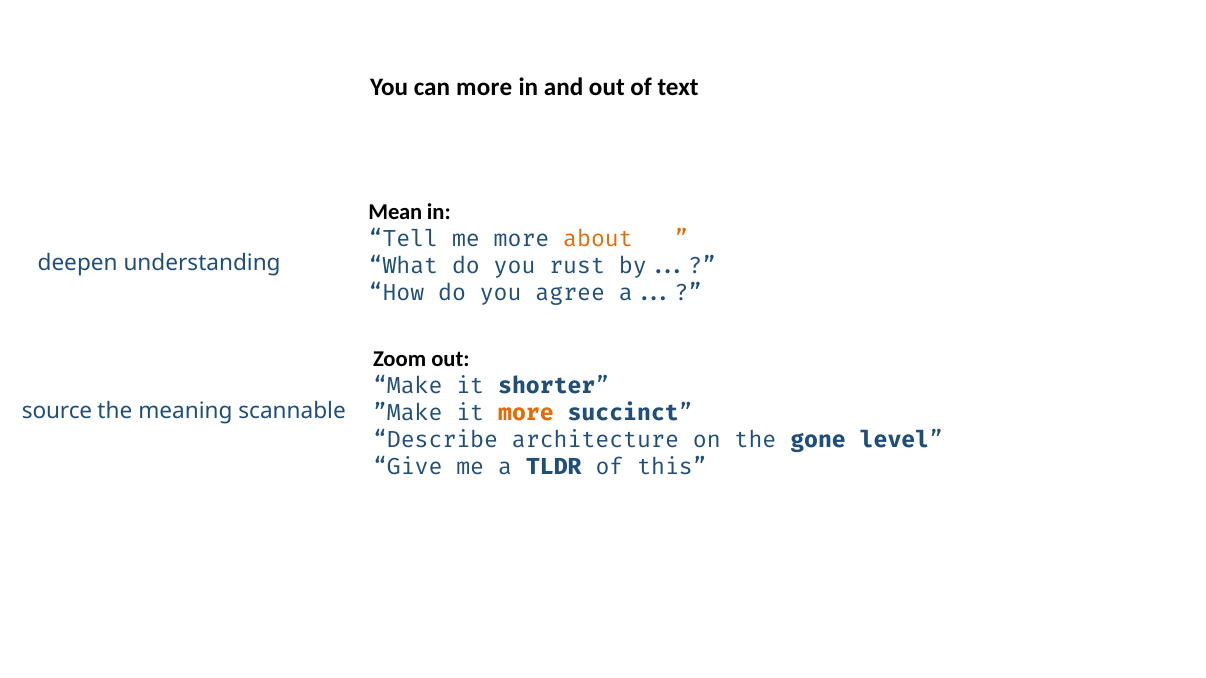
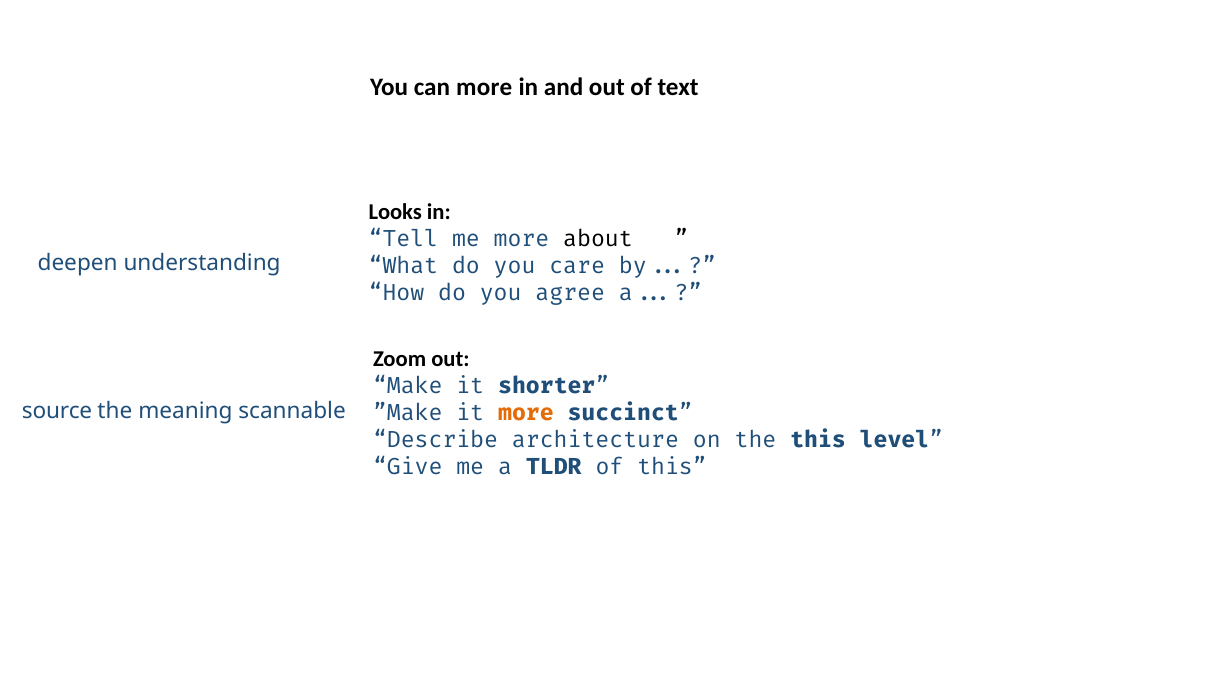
Mean: Mean -> Looks (395, 212)
about colour: orange -> black (626, 239)
rust: rust -> care (577, 266)
the gone: gone -> this (818, 440)
